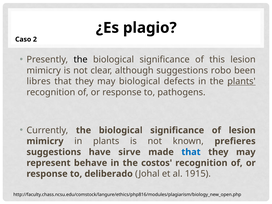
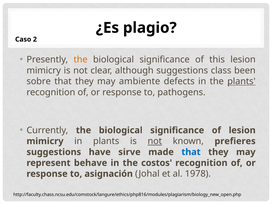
the colour: black -> orange (81, 60)
robo: robo -> class (221, 70)
libres: libres -> sobre (39, 81)
may biological: biological -> ambiente (140, 81)
not underline: none -> present (155, 141)
deliberado: deliberado -> asignación (109, 174)
1915: 1915 -> 1978 (198, 174)
